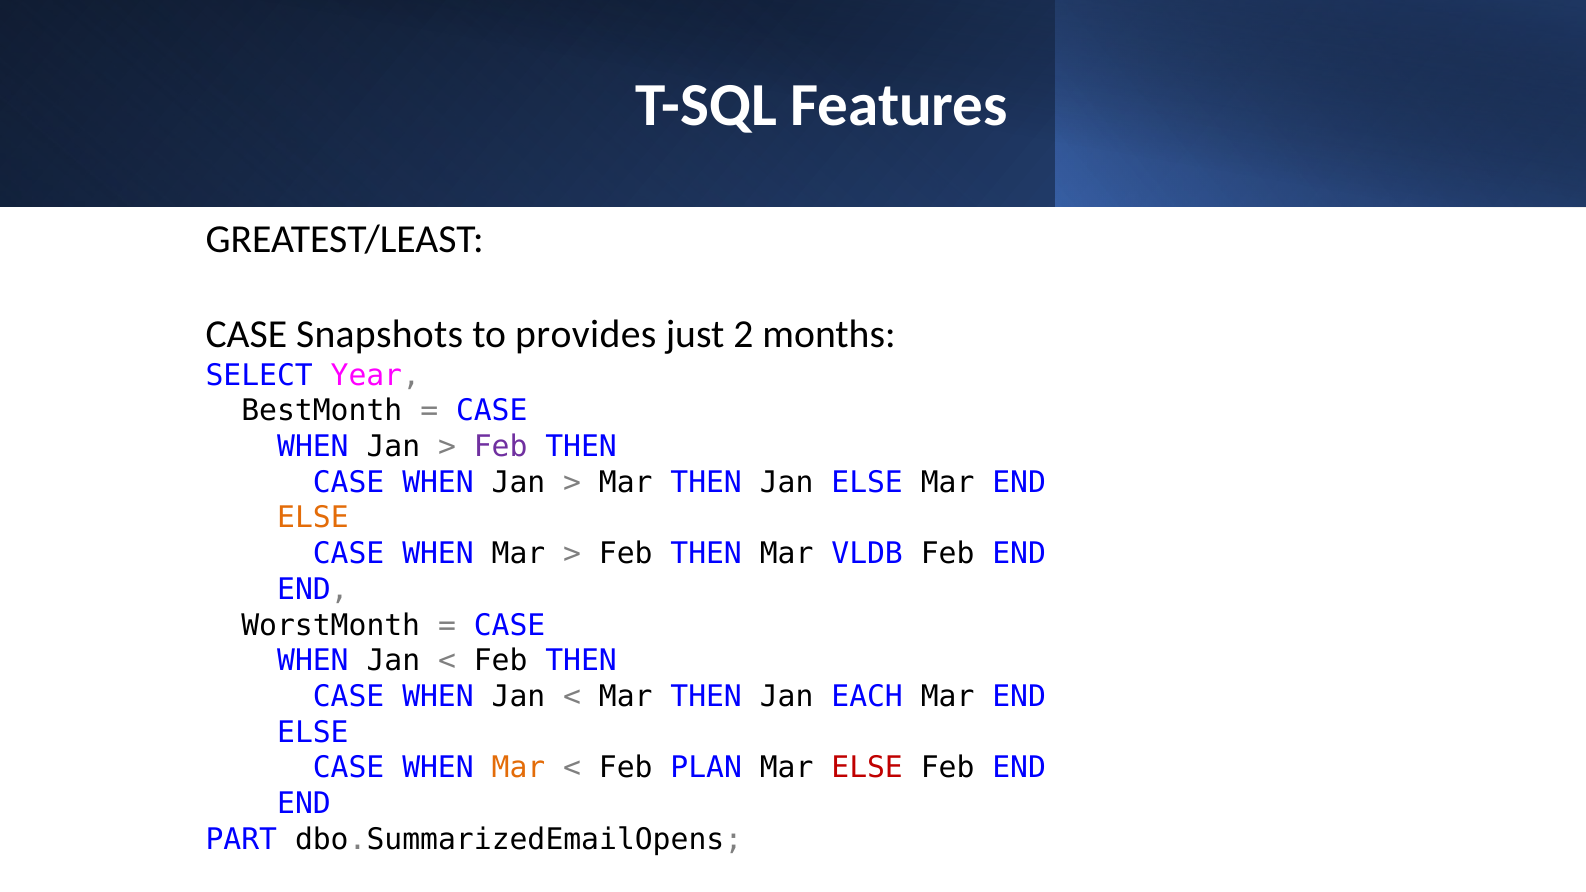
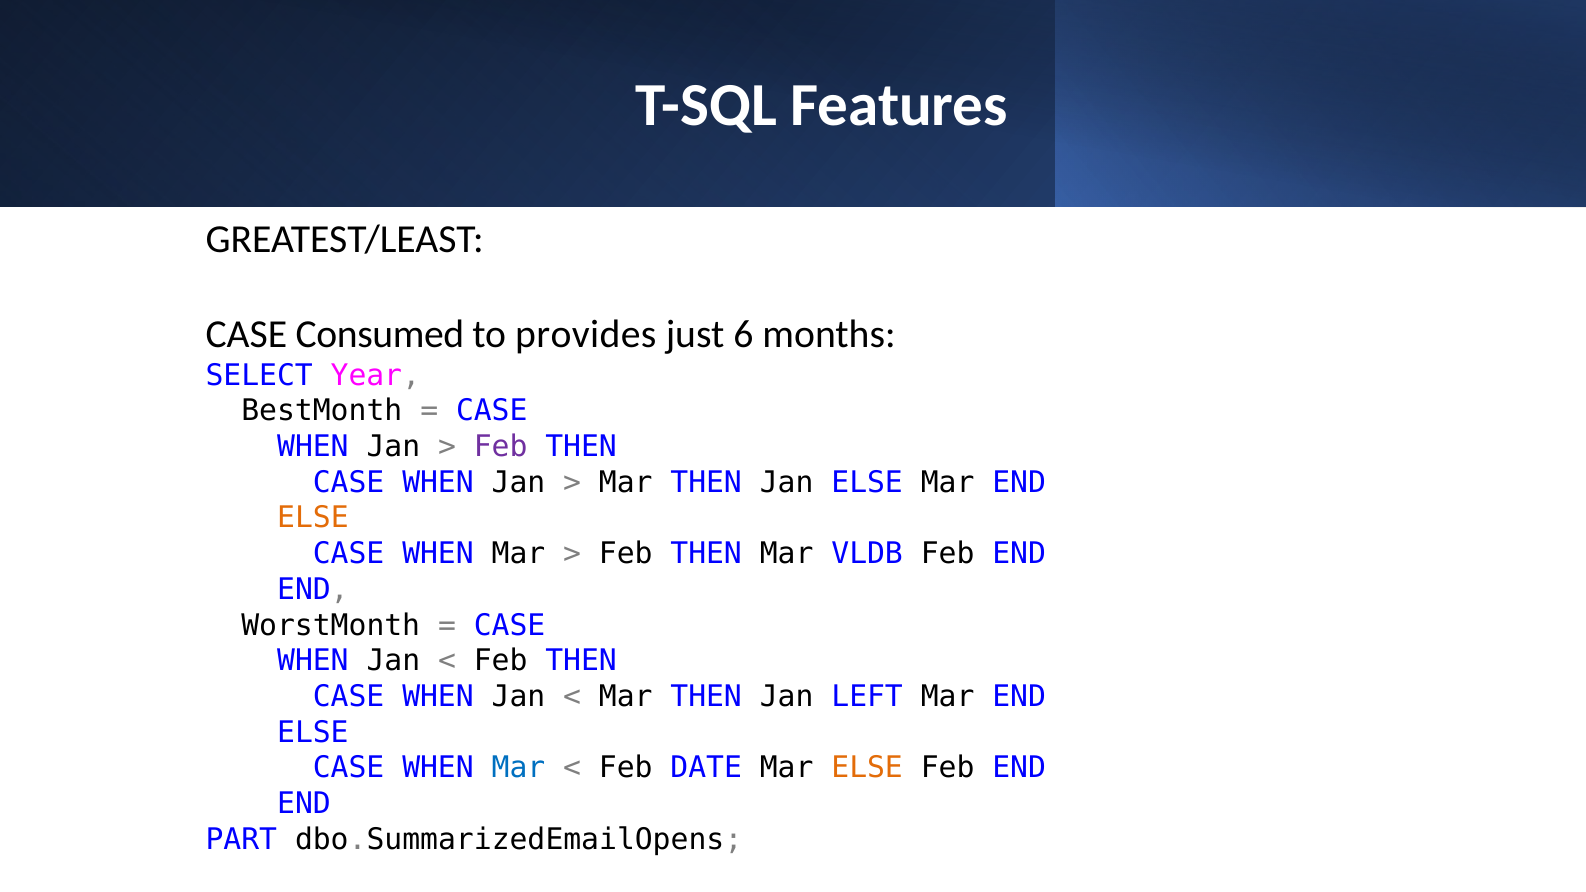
Snapshots: Snapshots -> Consumed (380, 335)
2: 2 -> 6 (743, 335)
EACH: EACH -> LEFT (867, 697)
Mar colour: orange -> blue (518, 768)
PLAN: PLAN -> DATE (706, 768)
ELSE colour: red -> orange (867, 768)
